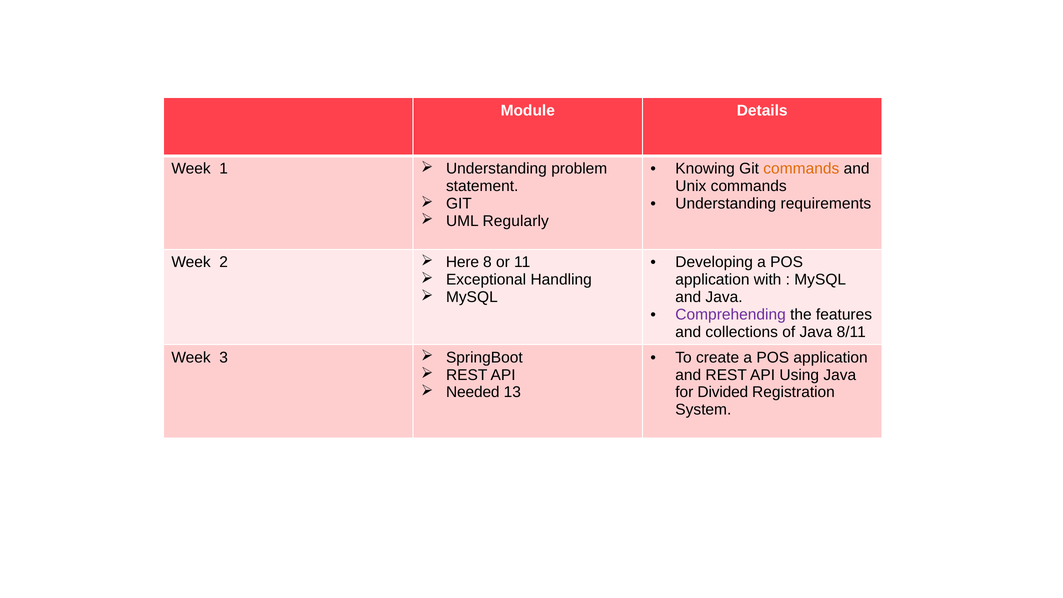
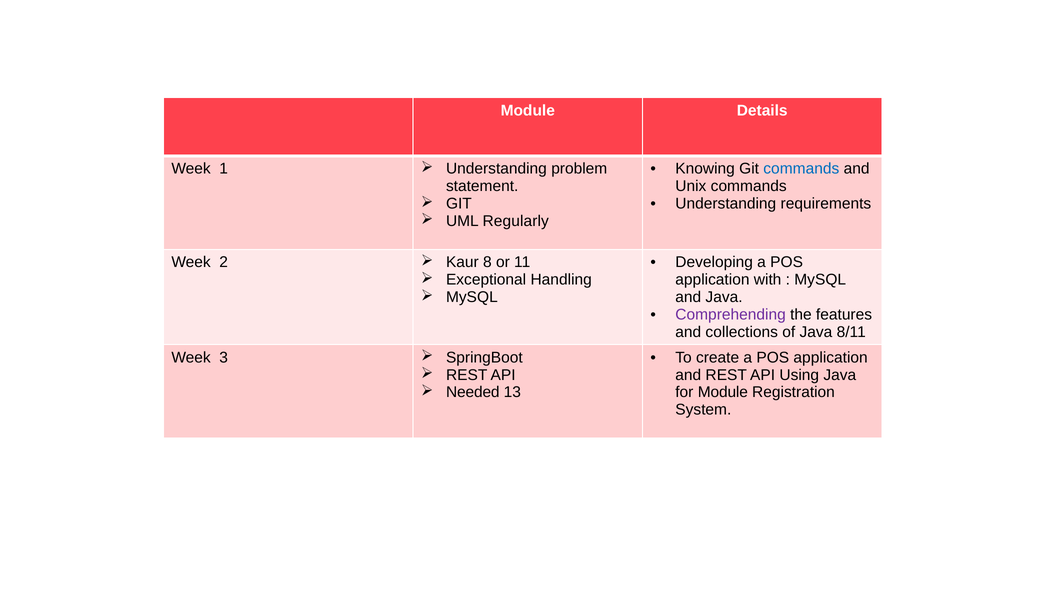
commands colour: orange -> blue (801, 169)
Here: Here -> Kaur (462, 262)
for Divided: Divided -> Module (723, 392)
